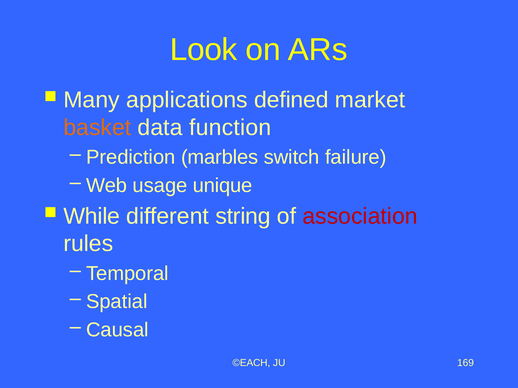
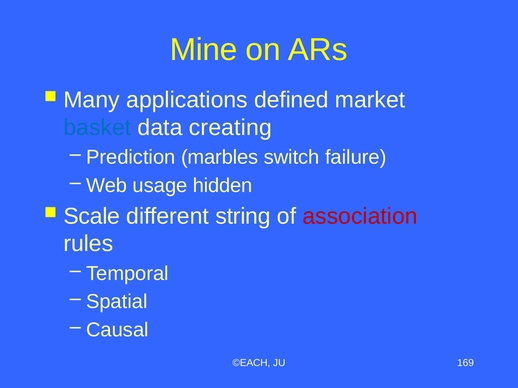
Look: Look -> Mine (204, 50)
basket colour: orange -> blue (97, 128)
function: function -> creating (230, 128)
unique: unique -> hidden (223, 186)
While: While -> Scale (92, 216)
